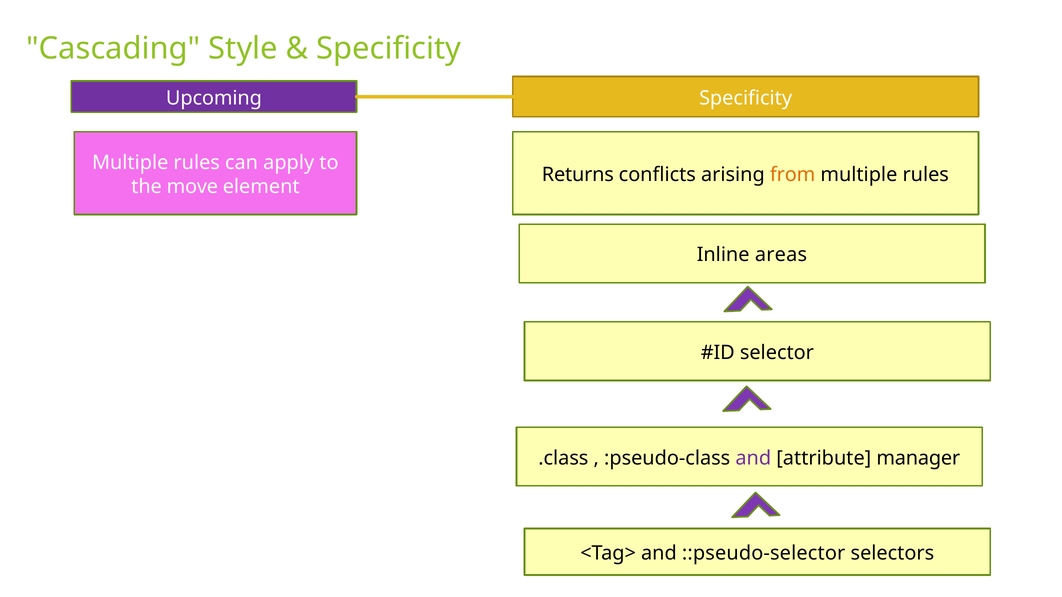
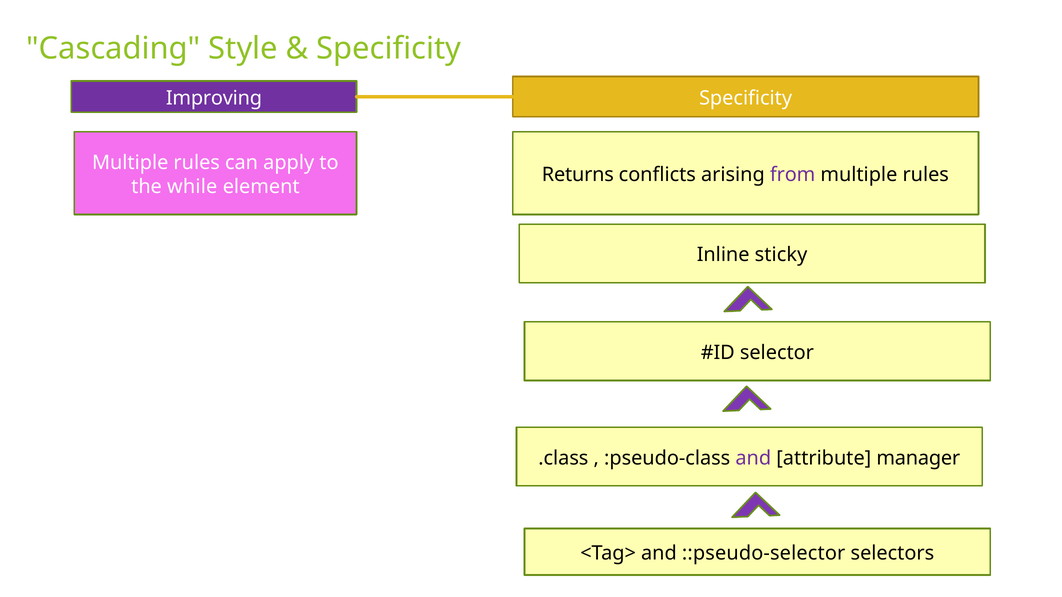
Upcoming: Upcoming -> Improving (214, 98)
from colour: orange -> purple (793, 175)
move: move -> while (192, 187)
areas: areas -> sticky (781, 255)
